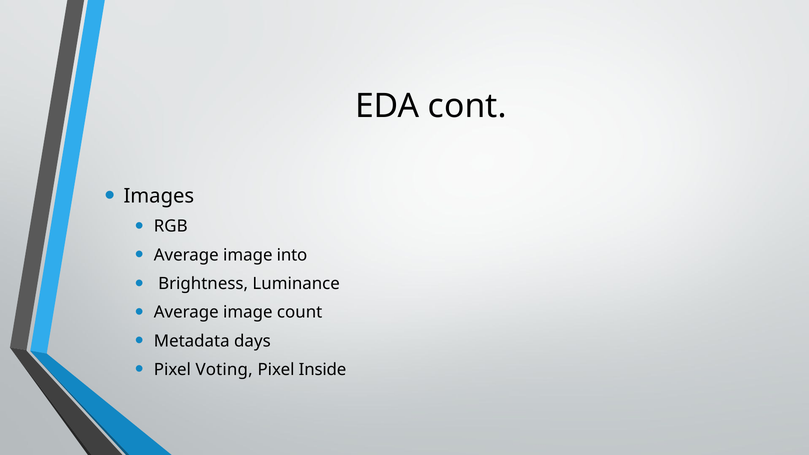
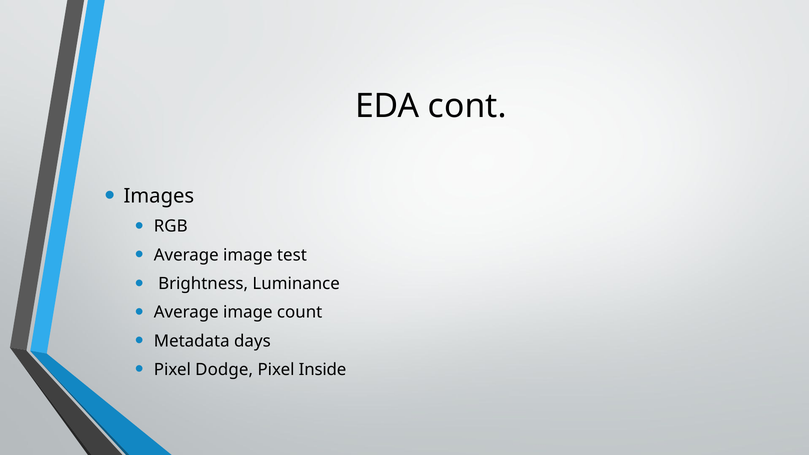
into: into -> test (292, 255)
Voting: Voting -> Dodge (224, 370)
